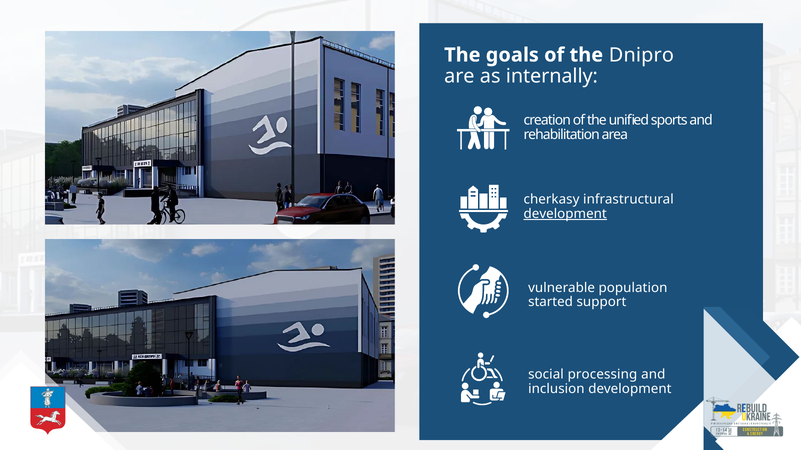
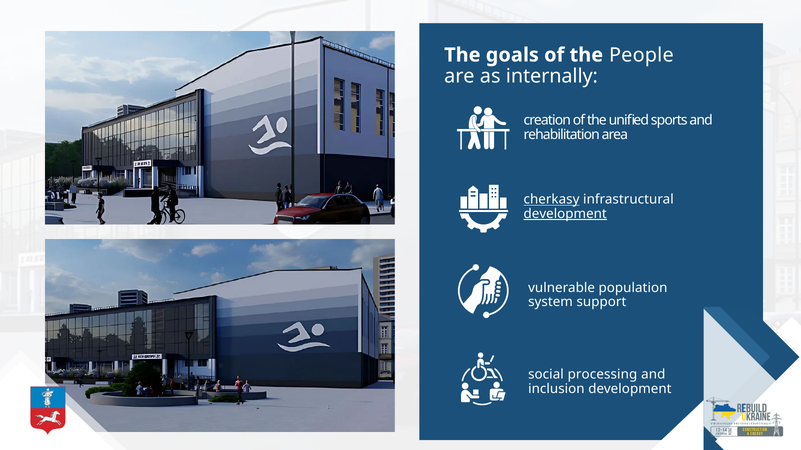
Dnipro: Dnipro -> People (641, 55)
cherkasy underline: none -> present (552, 200)
started: started -> system (551, 302)
